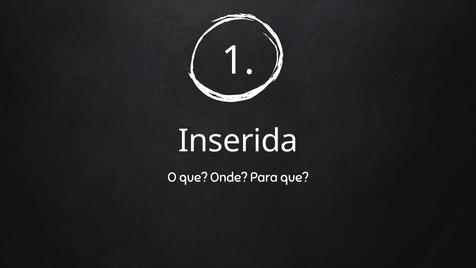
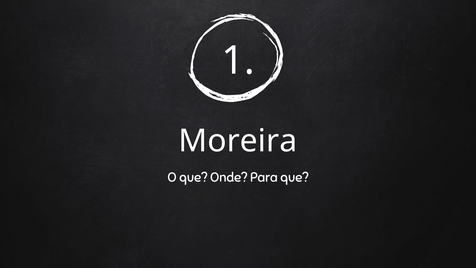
Inserida: Inserida -> Moreira (238, 141)
